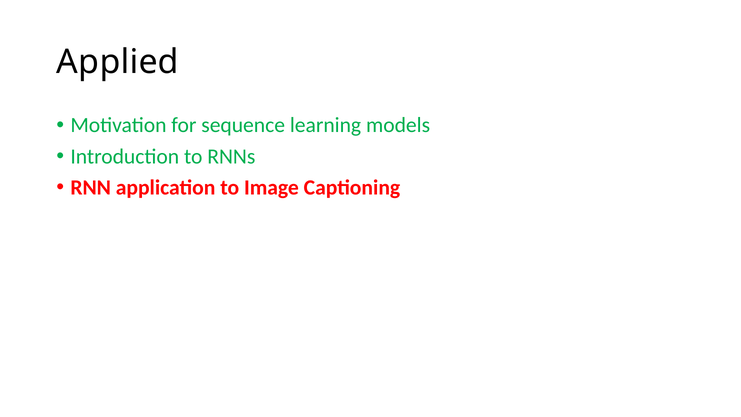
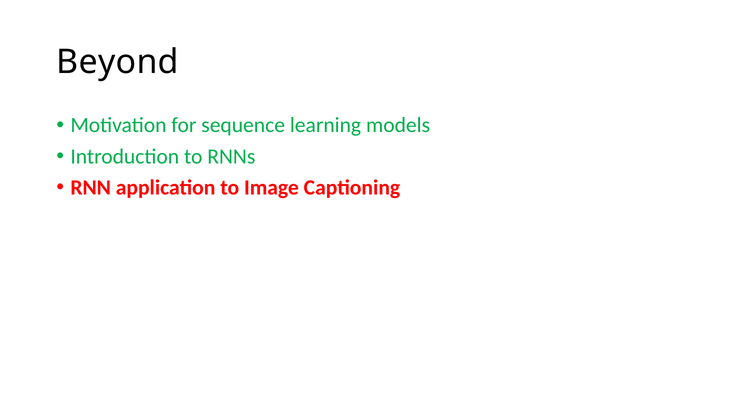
Applied: Applied -> Beyond (118, 62)
